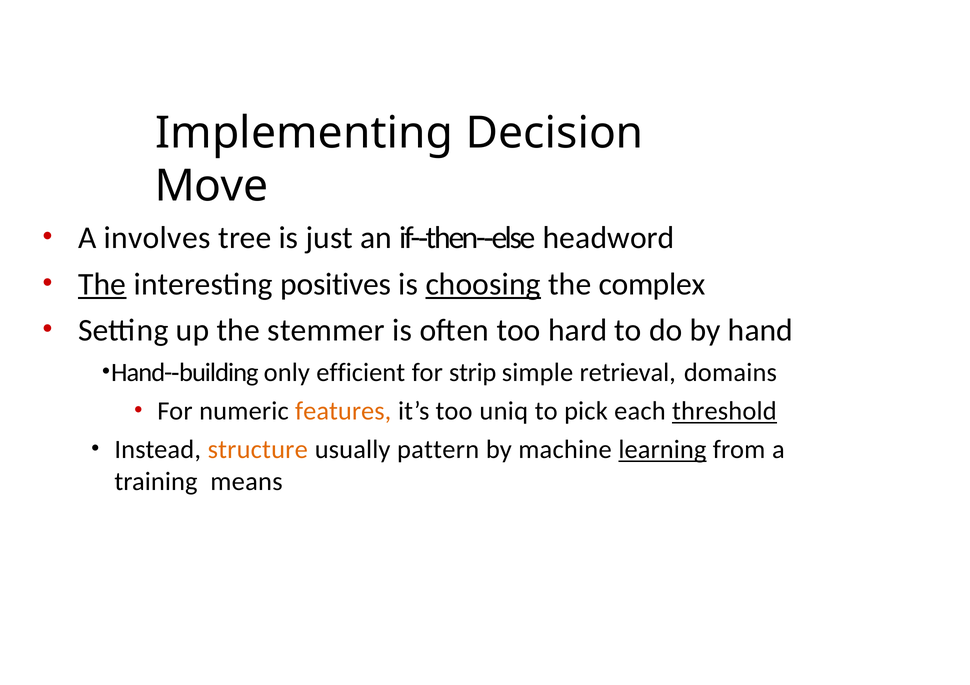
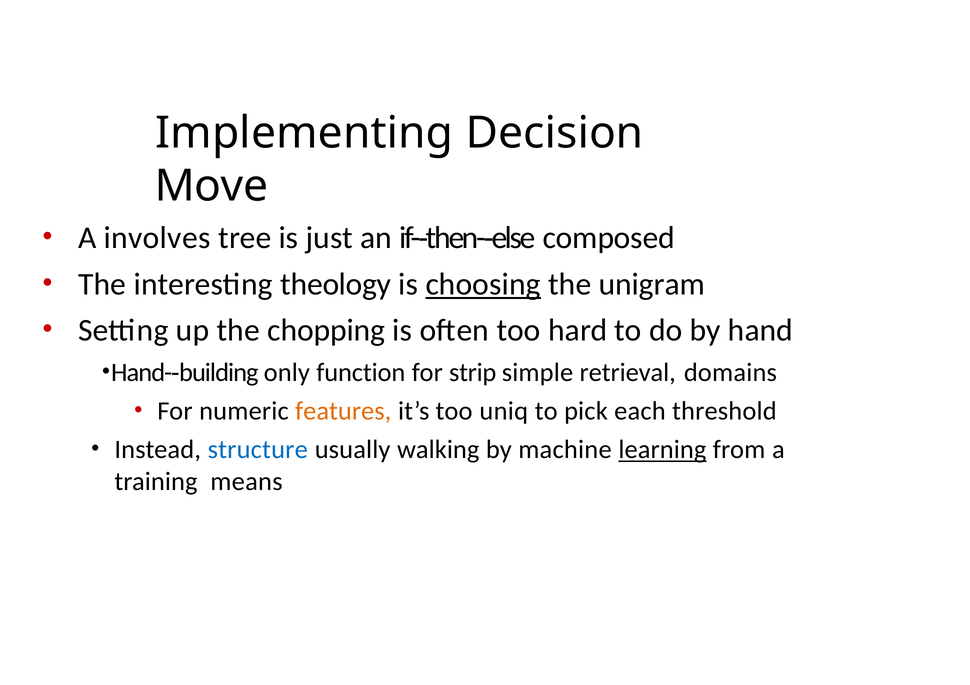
headword: headword -> composed (609, 238)
The underline: present -> none (102, 284)
positives: positives -> theology (336, 284)
complex: complex -> unigram (652, 284)
stemmer: stemmer -> chopping (326, 331)
efficient: efficient -> function (361, 373)
threshold underline: present -> none (724, 412)
structure colour: orange -> blue (258, 450)
pattern: pattern -> walking (438, 450)
